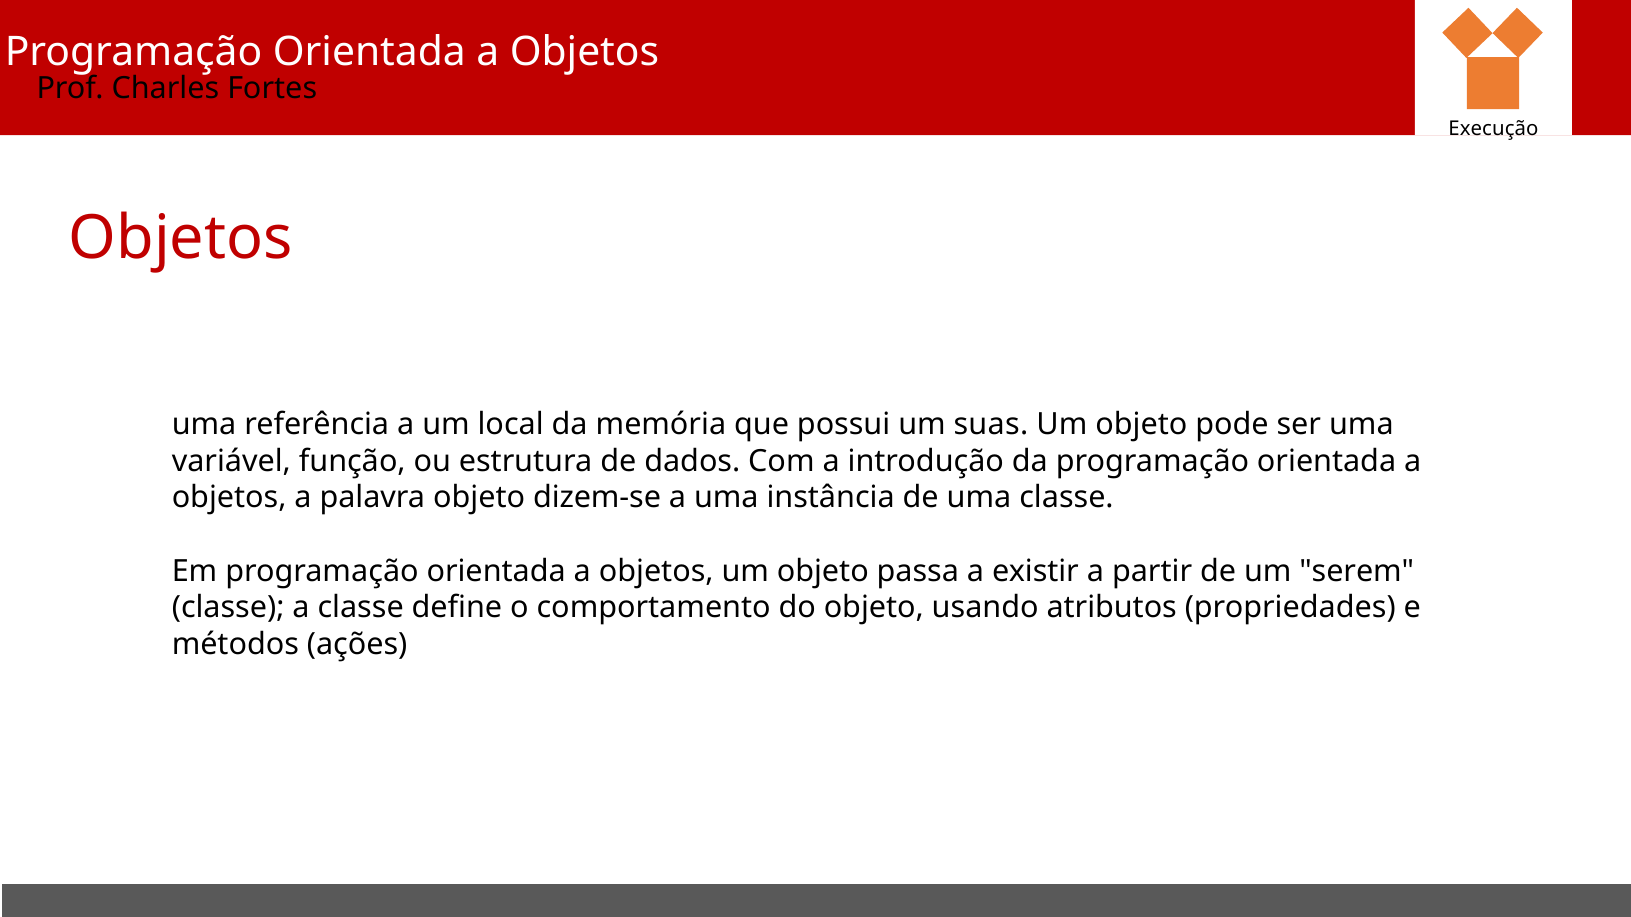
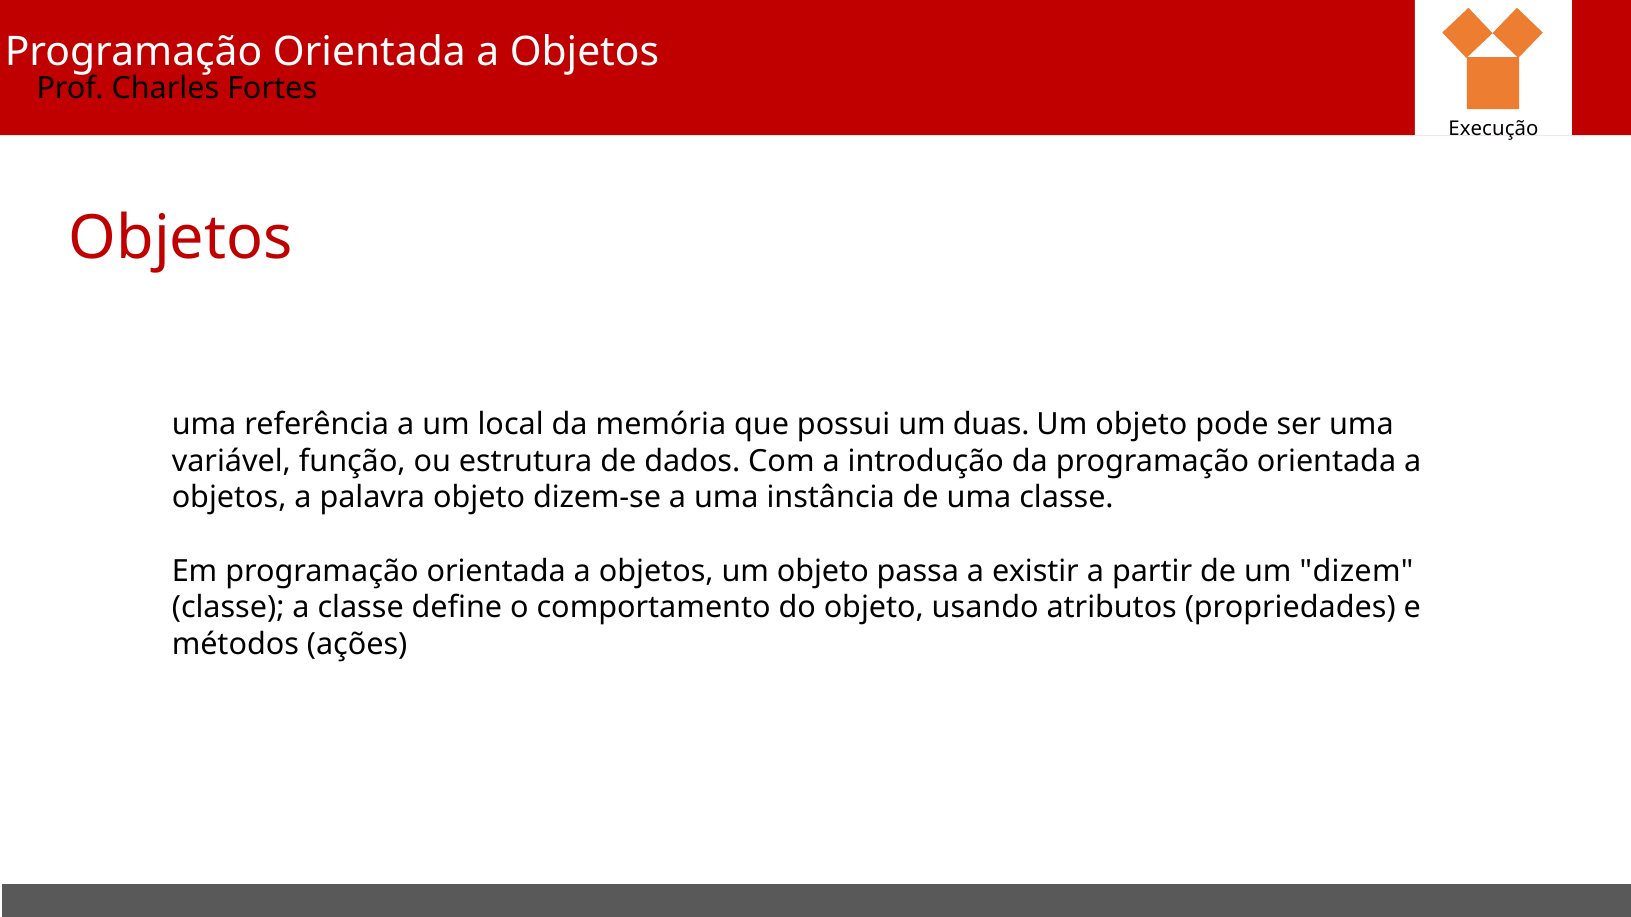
suas: suas -> duas (991, 425)
serem: serem -> dizem (1357, 571)
